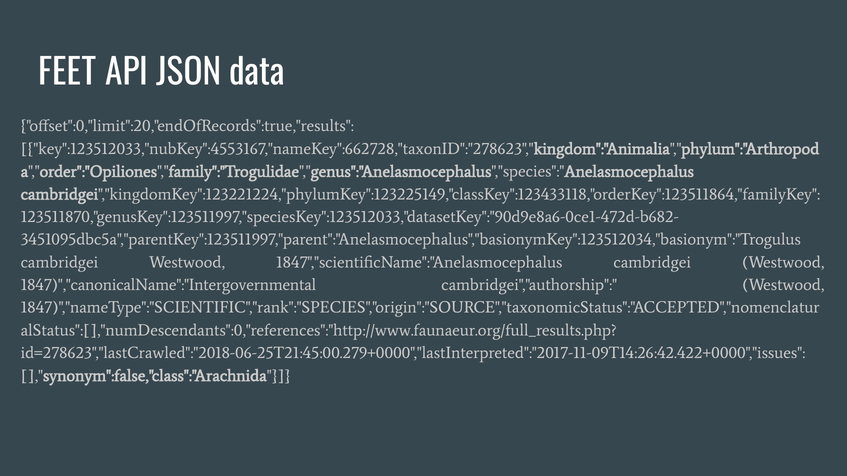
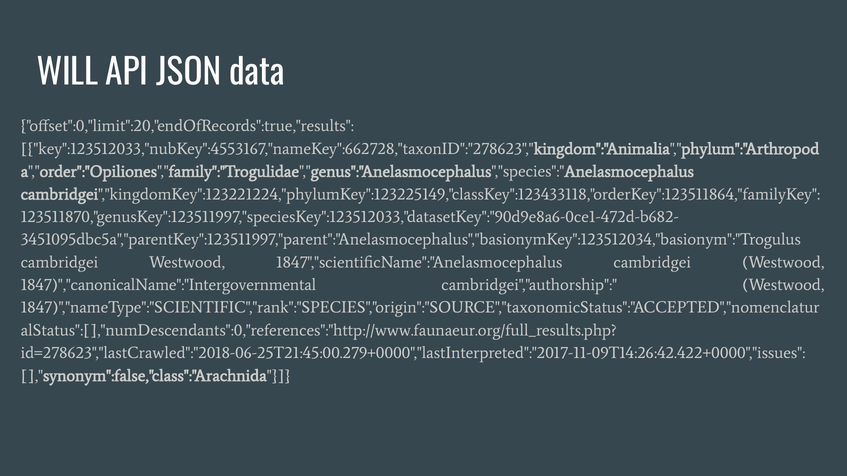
FEET: FEET -> WILL (67, 73)
